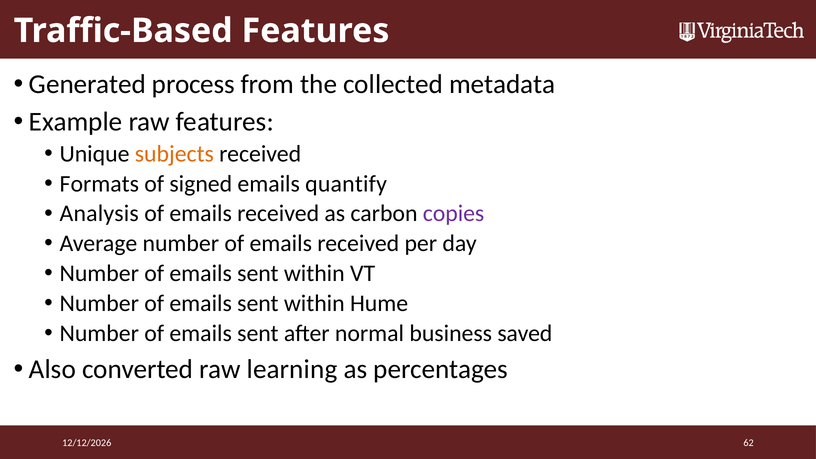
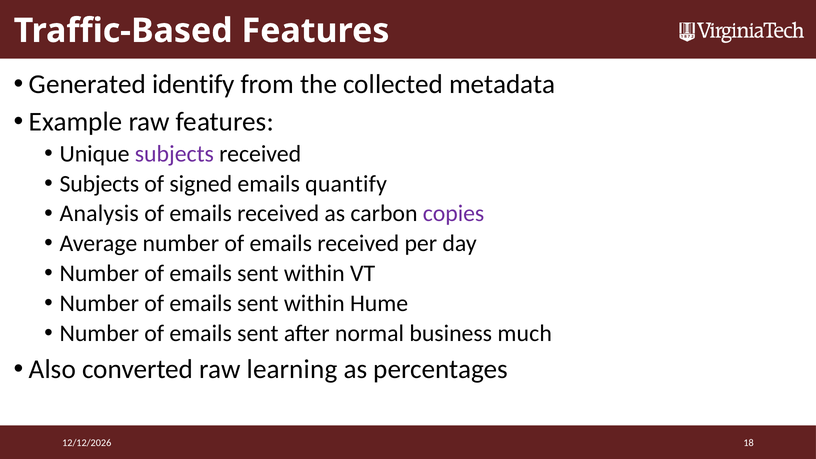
process: process -> identify (193, 84)
subjects colour: orange -> purple (174, 154)
Formats: Formats -> Subjects (99, 184)
saved: saved -> much (525, 333)
62: 62 -> 18 (749, 443)
